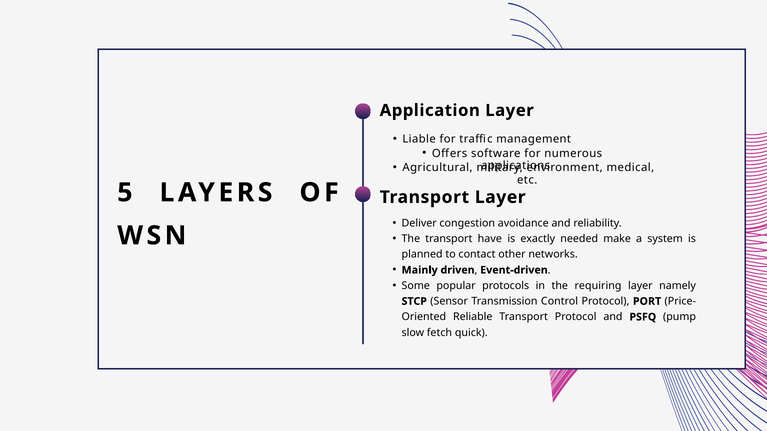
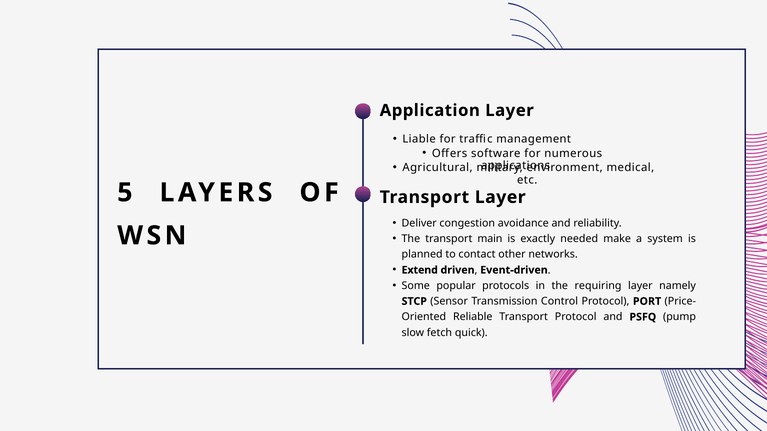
have: have -> main (490, 239)
Mainly: Mainly -> Extend (420, 270)
